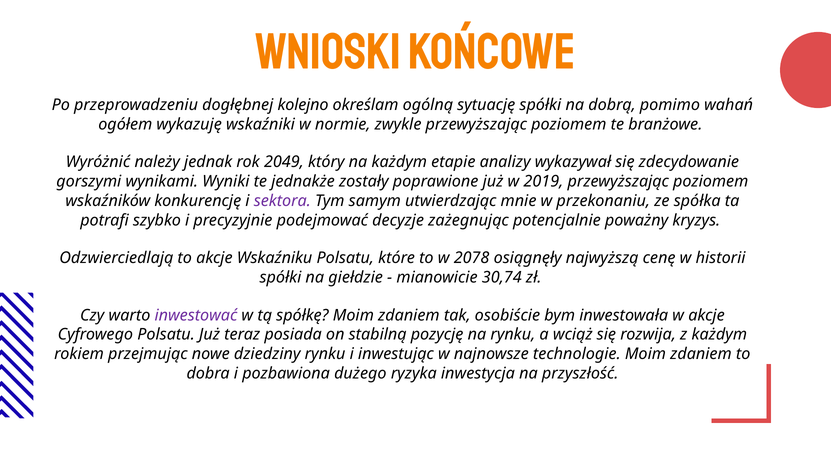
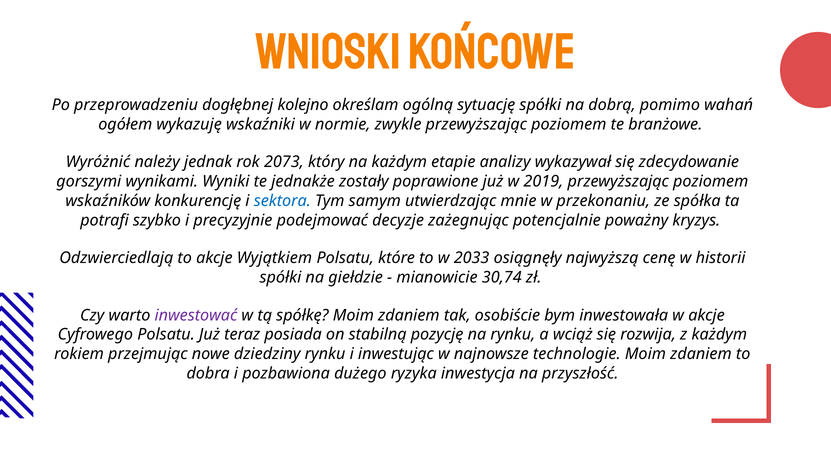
2049: 2049 -> 2073 (284, 162)
sektora colour: purple -> blue (282, 201)
Wskaźniku: Wskaźniku -> Wyjątkiem (274, 258)
2078: 2078 -> 2033 (472, 258)
